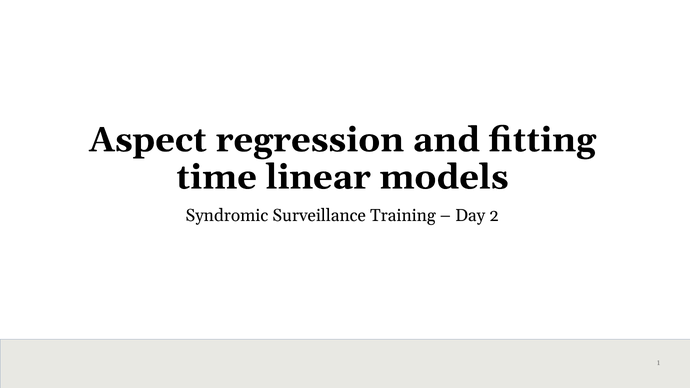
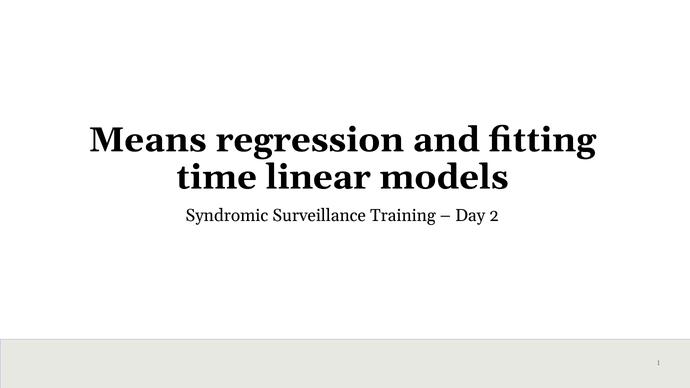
Aspect: Aspect -> Means (148, 140)
